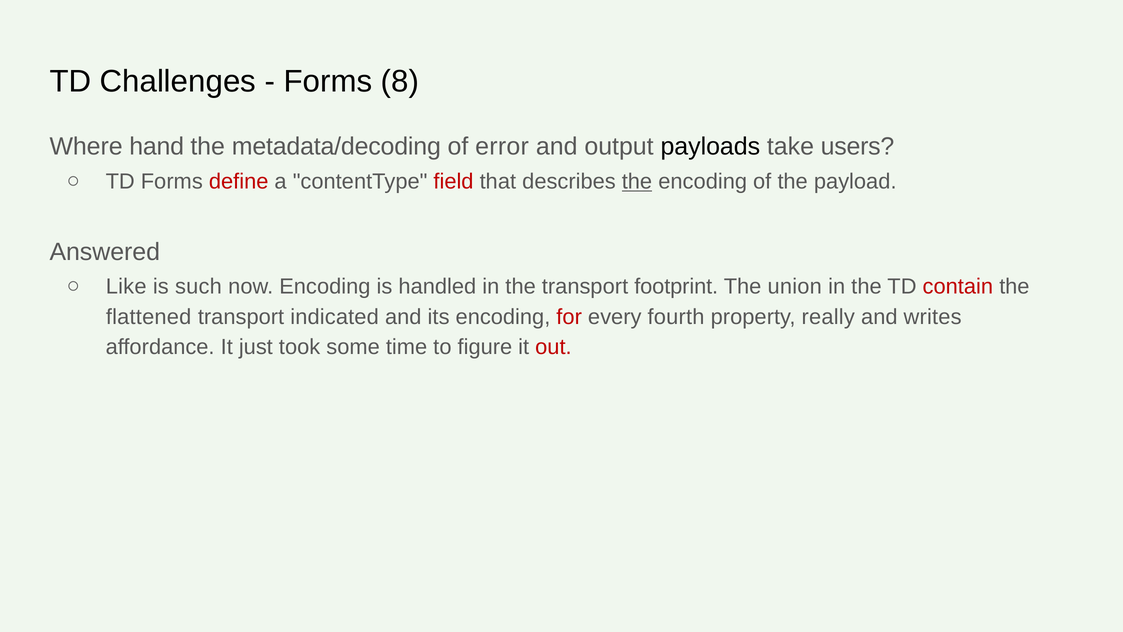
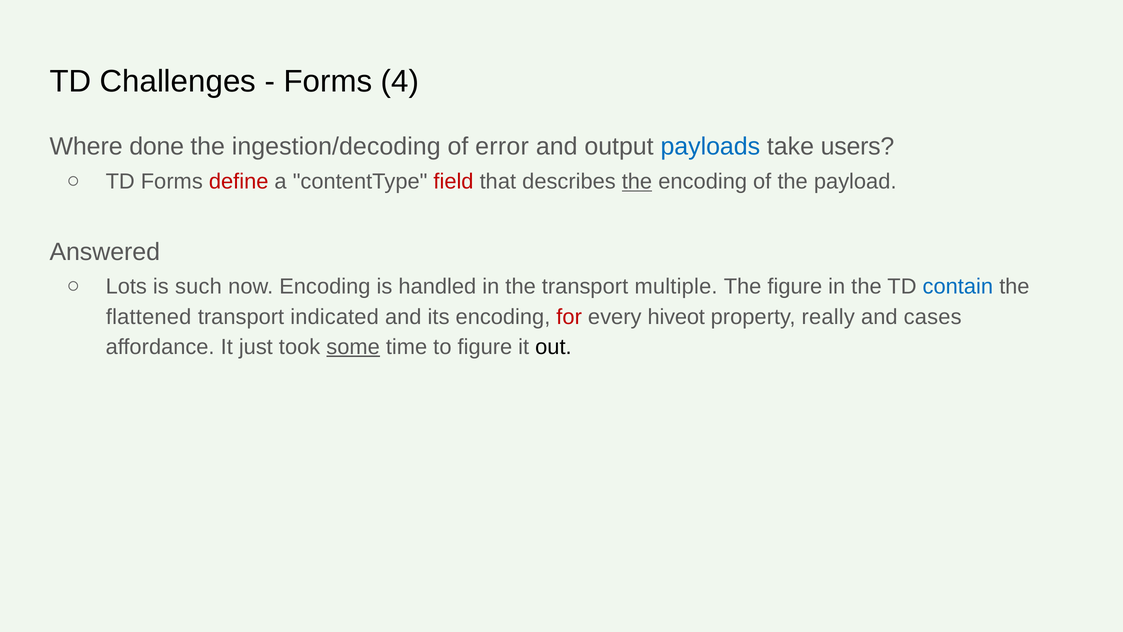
8: 8 -> 4 (400, 81)
hand: hand -> done (157, 147)
metadata/decoding: metadata/decoding -> ingestion/decoding (336, 147)
payloads colour: black -> blue (710, 147)
Like: Like -> Lots (126, 287)
footprint: footprint -> multiple (676, 287)
The union: union -> figure (795, 287)
contain colour: red -> blue (958, 287)
fourth: fourth -> hiveot (676, 317)
writes: writes -> cases (933, 317)
some underline: none -> present (353, 347)
out colour: red -> black (553, 347)
